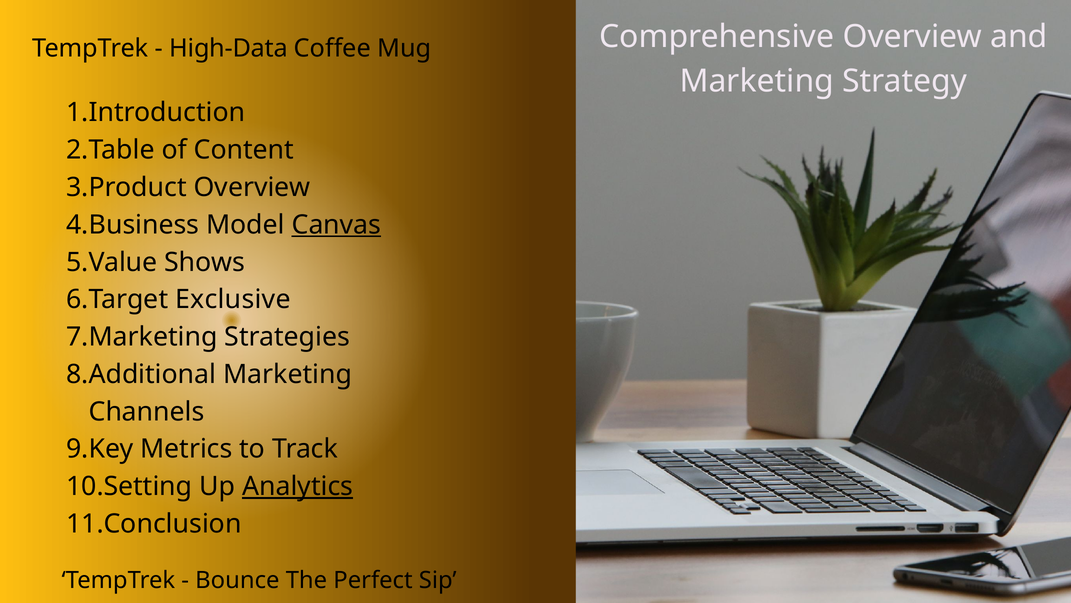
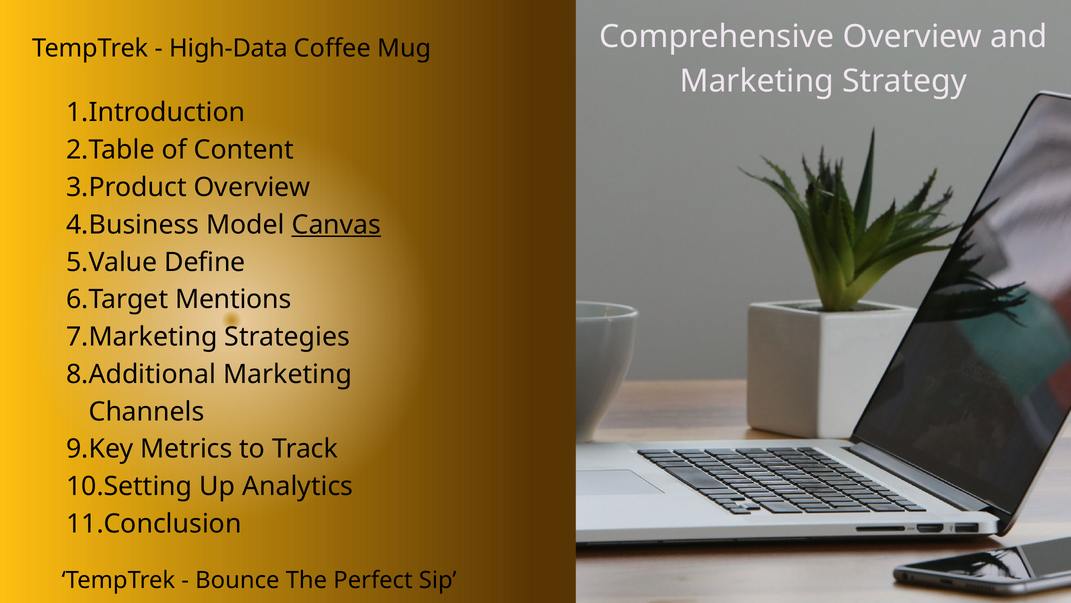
Shows: Shows -> Define (205, 262)
Exclusive: Exclusive -> Mentions (233, 299)
Analytics underline: present -> none (298, 486)
